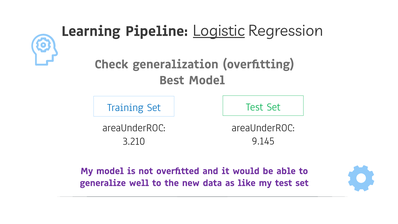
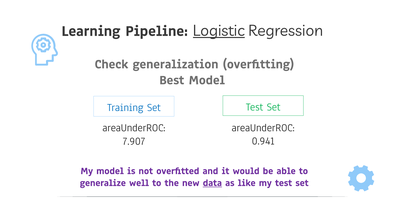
9.145: 9.145 -> 0.941 (263, 141)
3.210: 3.210 -> 7.907 (134, 141)
data underline: none -> present (212, 183)
